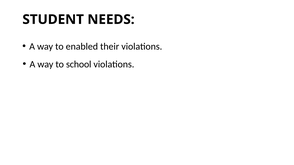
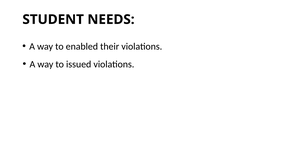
school: school -> issued (79, 64)
